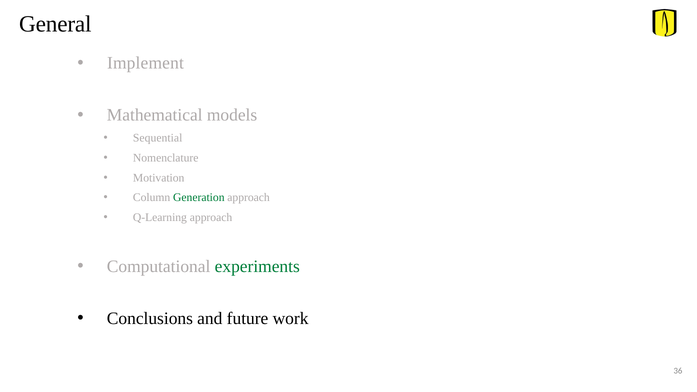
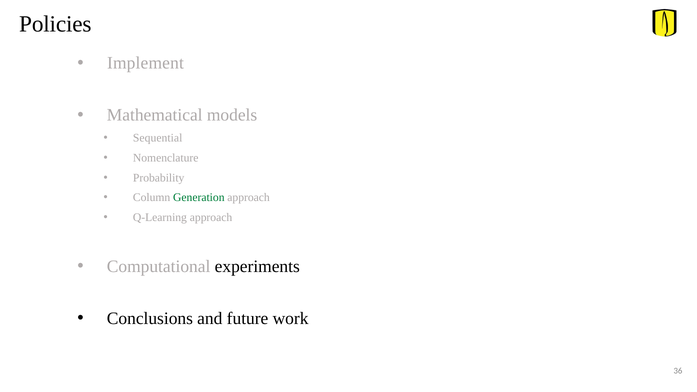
General: General -> Policies (55, 24)
Motivation: Motivation -> Probability (159, 178)
experiments colour: green -> black (257, 266)
